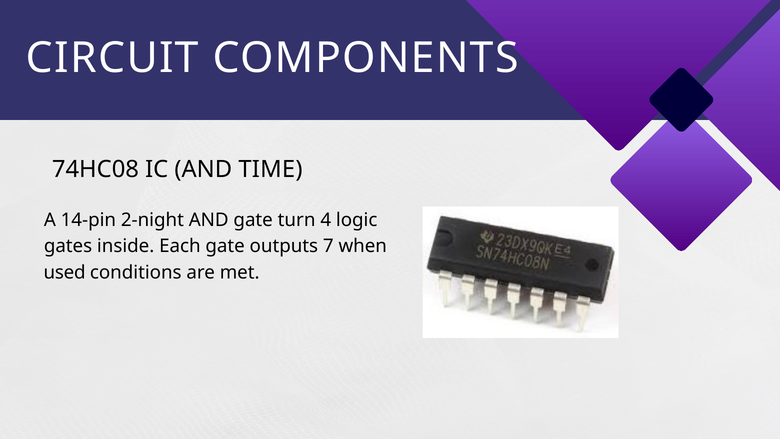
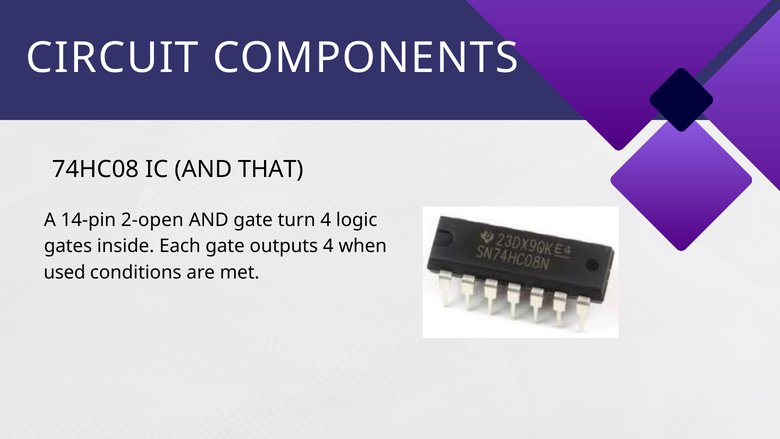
TIME: TIME -> THAT (271, 169)
2-night: 2-night -> 2-open (152, 220)
outputs 7: 7 -> 4 (328, 246)
